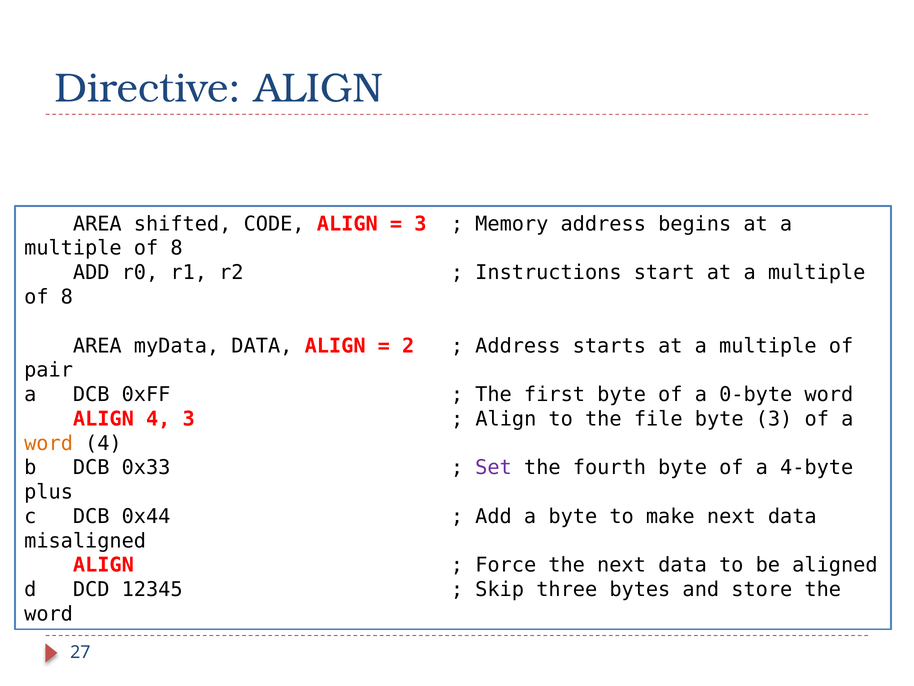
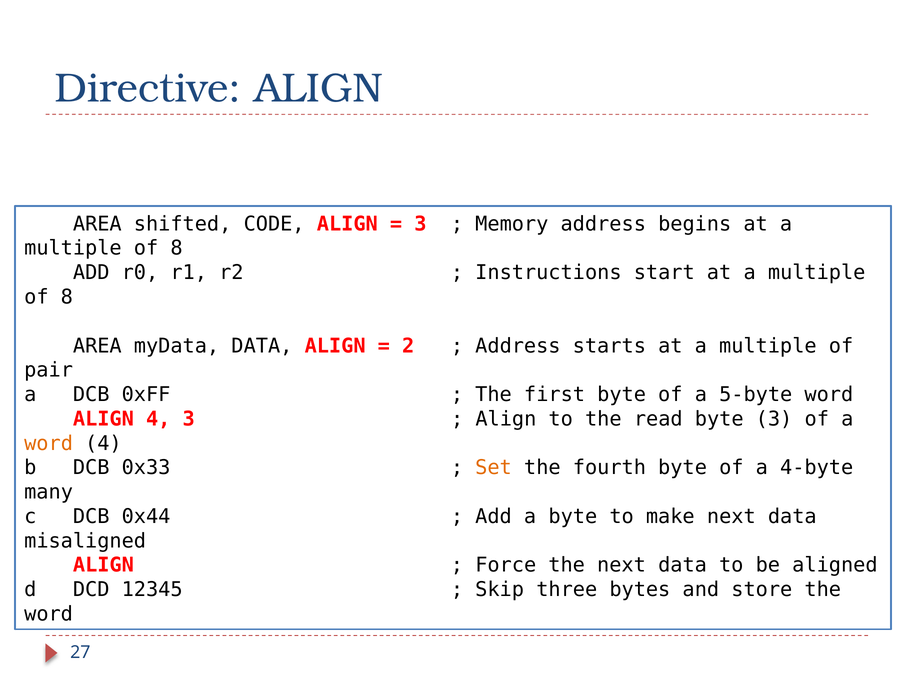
0-byte: 0-byte -> 5-byte (756, 394)
file: file -> read (658, 419)
Set colour: purple -> orange (494, 467)
plus: plus -> many (49, 492)
